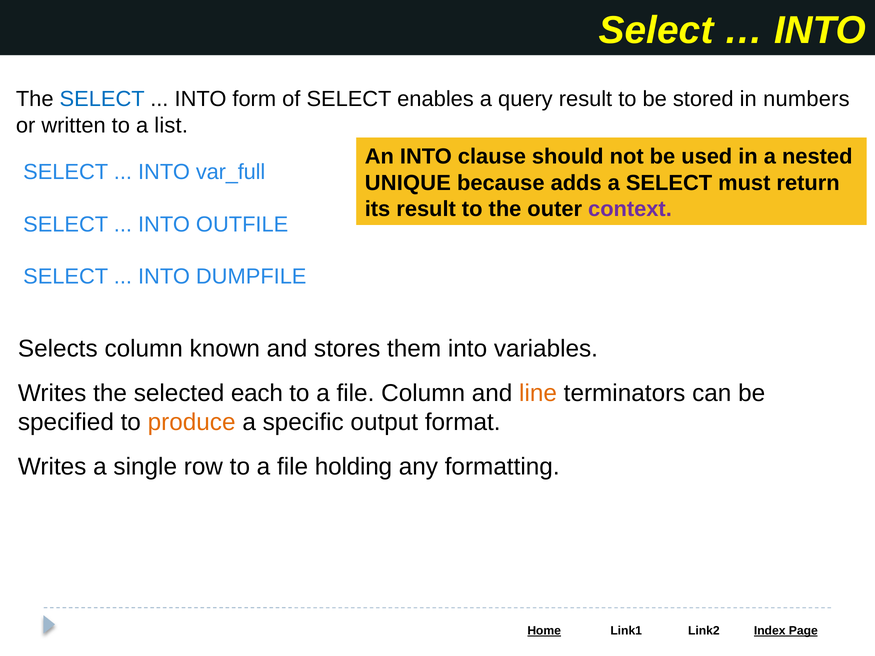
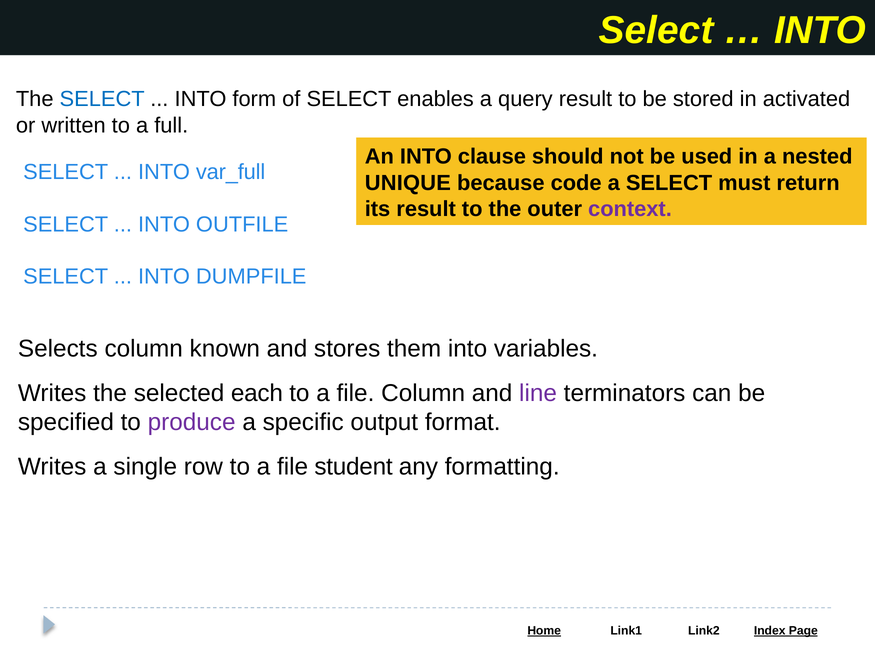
numbers: numbers -> activated (807, 99)
list: list -> full (171, 125)
adds: adds -> code (576, 183)
line colour: orange -> purple (538, 393)
produce colour: orange -> purple (192, 422)
holding: holding -> student (354, 467)
